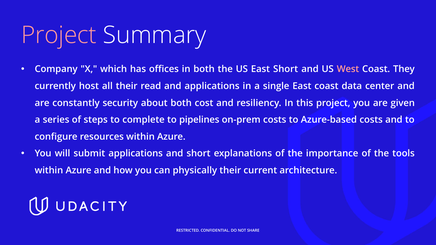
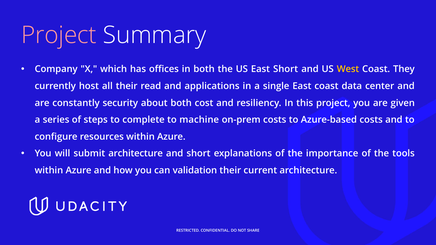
West colour: pink -> yellow (348, 69)
pipelines: pipelines -> machine (199, 120)
submit applications: applications -> architecture (136, 154)
physically: physically -> validation (195, 171)
